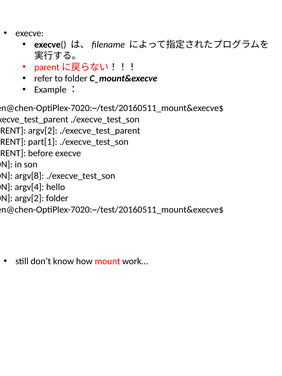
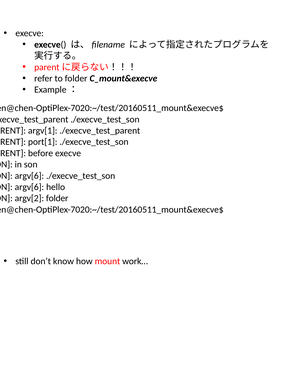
argv[2: argv[2 -> argv[1 (43, 131)
part[1: part[1 -> port[1 (43, 142)
argv[8: argv[8 -> argv[6 (29, 176)
argv[4: argv[4 -> argv[6 (29, 187)
